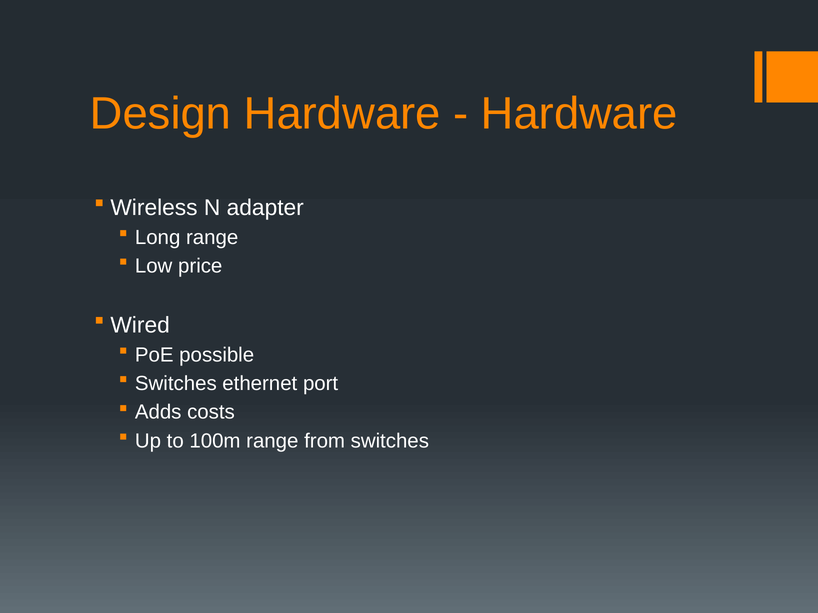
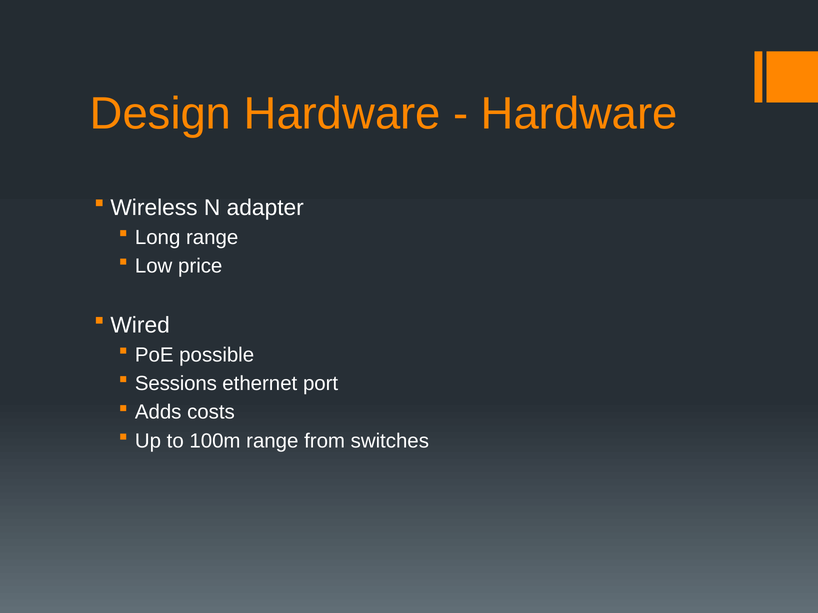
Switches: Switches -> Sessions (176, 384)
